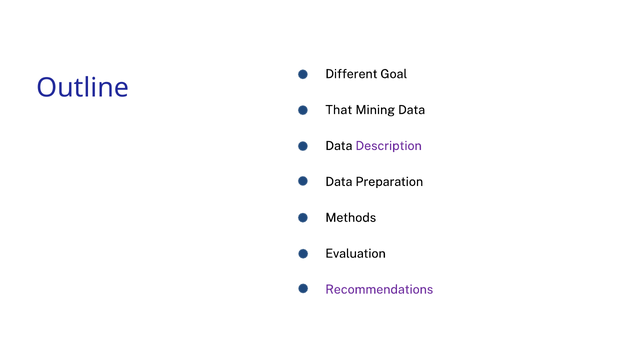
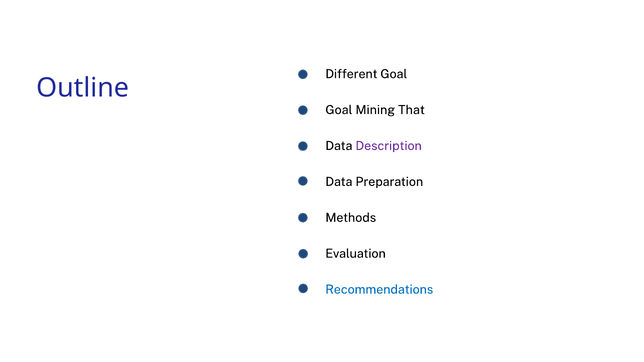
That: That -> Goal (339, 110)
Mining Data: Data -> That (411, 110)
Recommendations colour: purple -> blue (379, 290)
